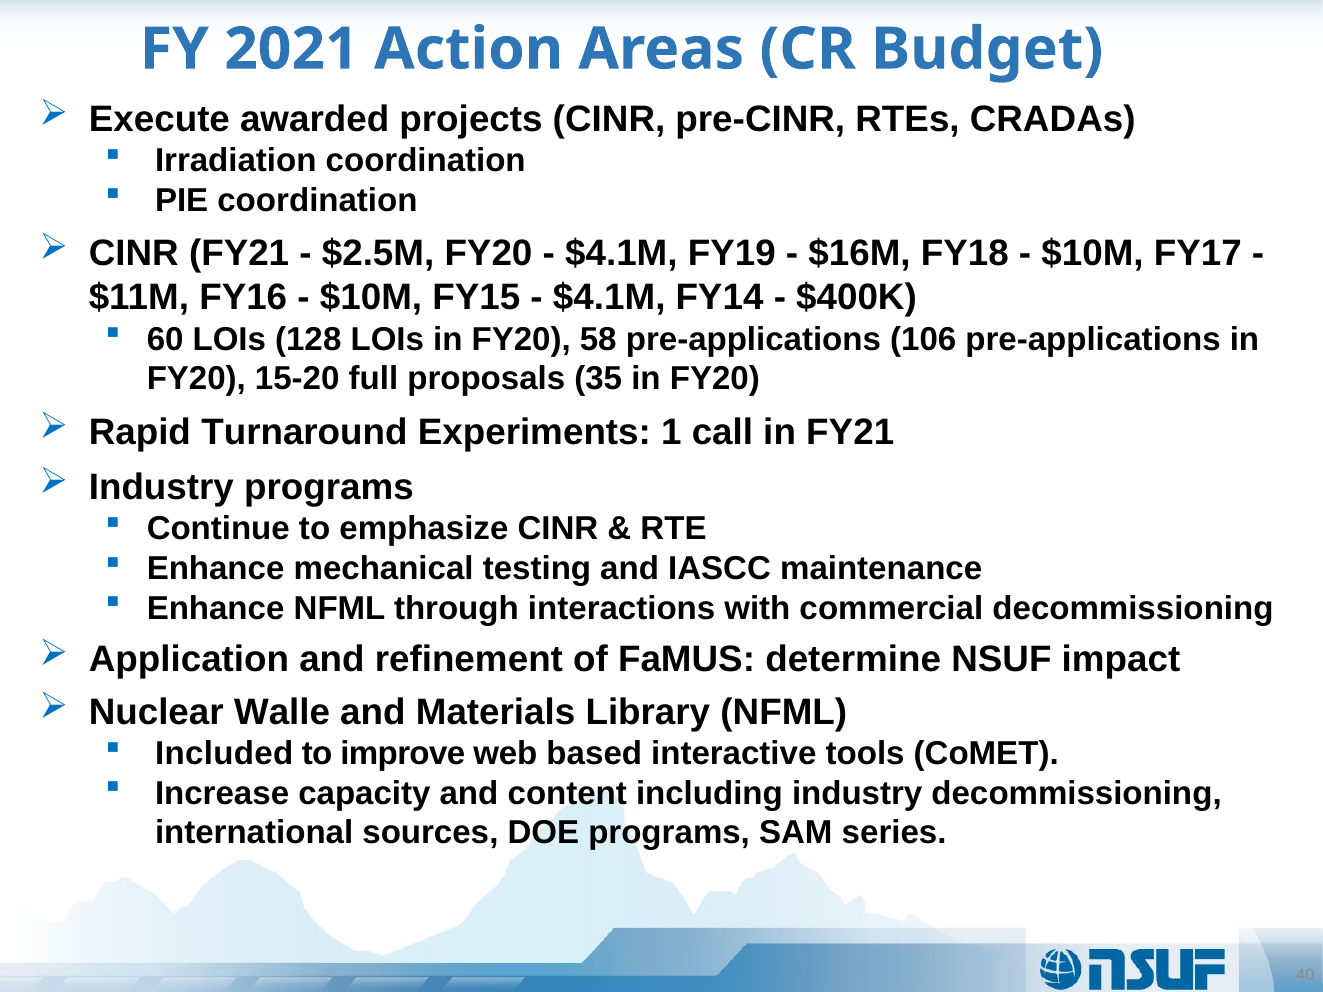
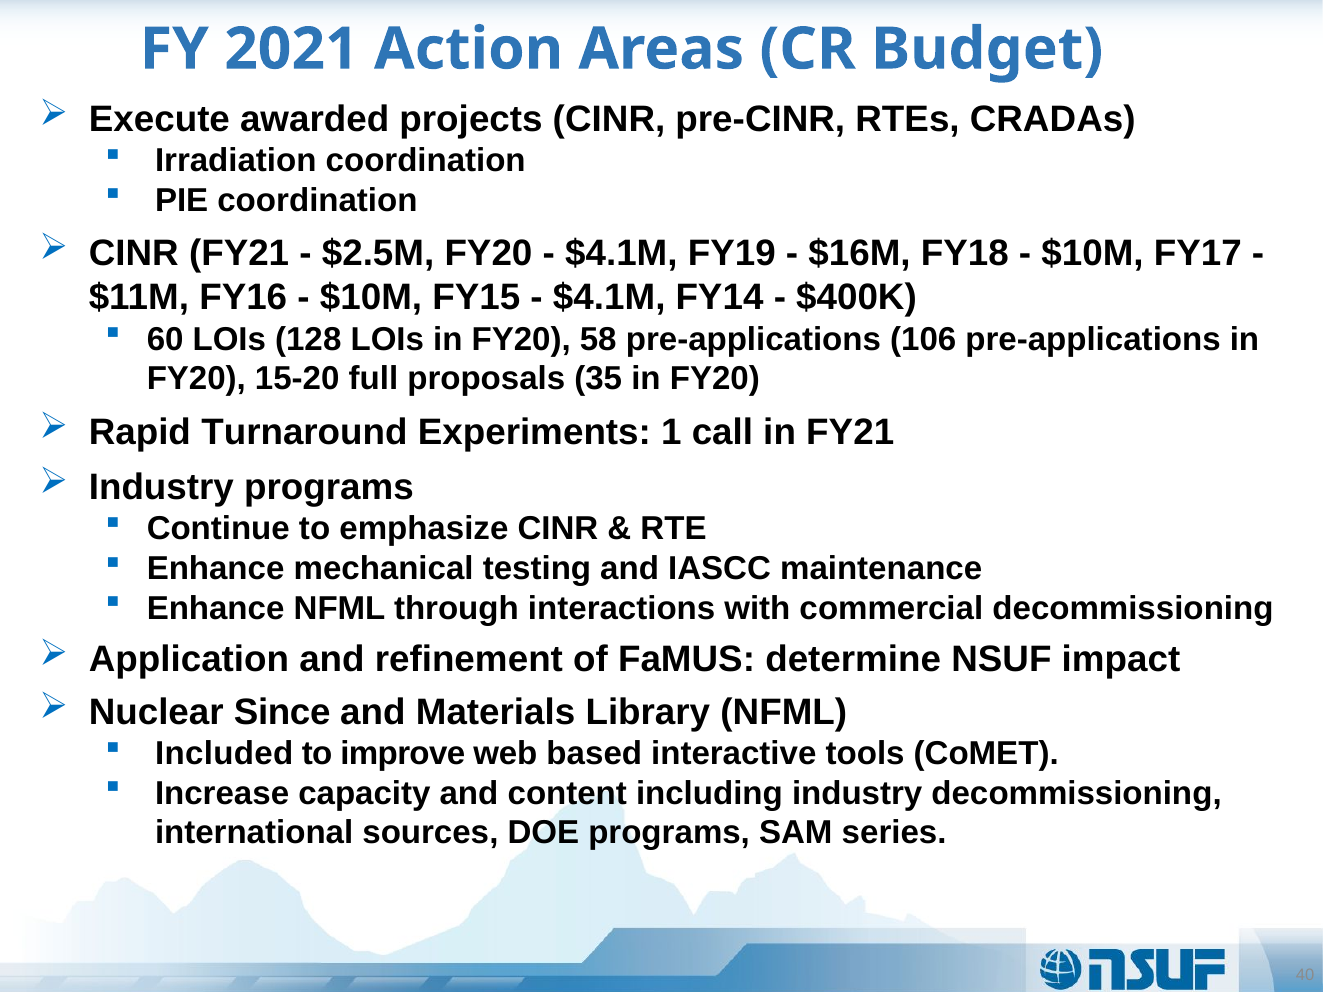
Walle: Walle -> Since (282, 712)
